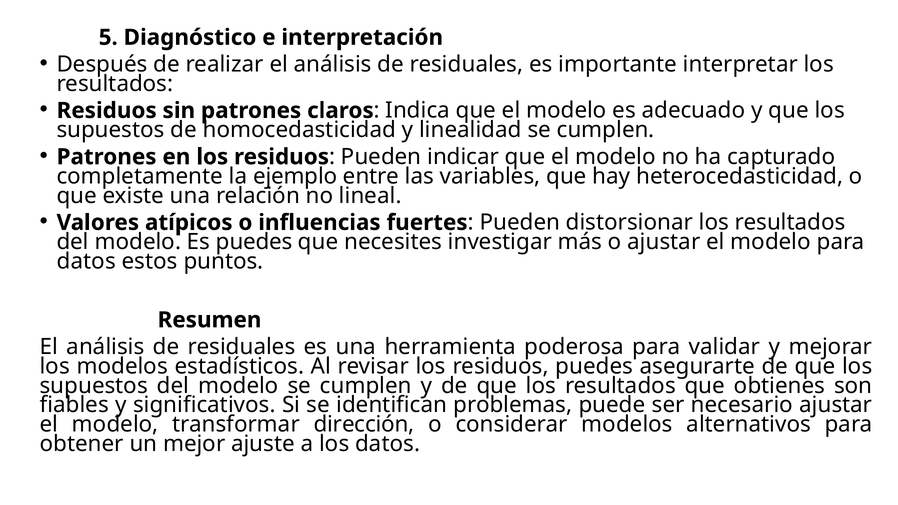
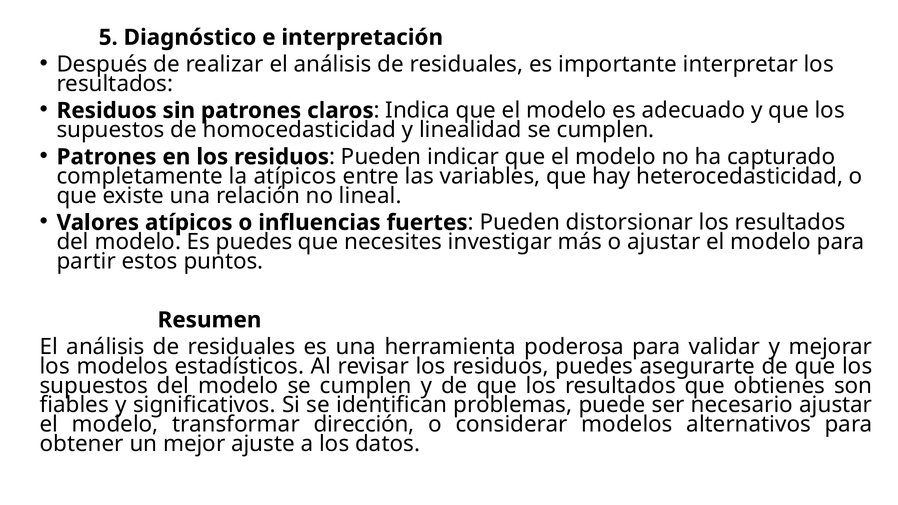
la ejemplo: ejemplo -> atípicos (295, 176)
datos: datos -> partir (86, 261)
